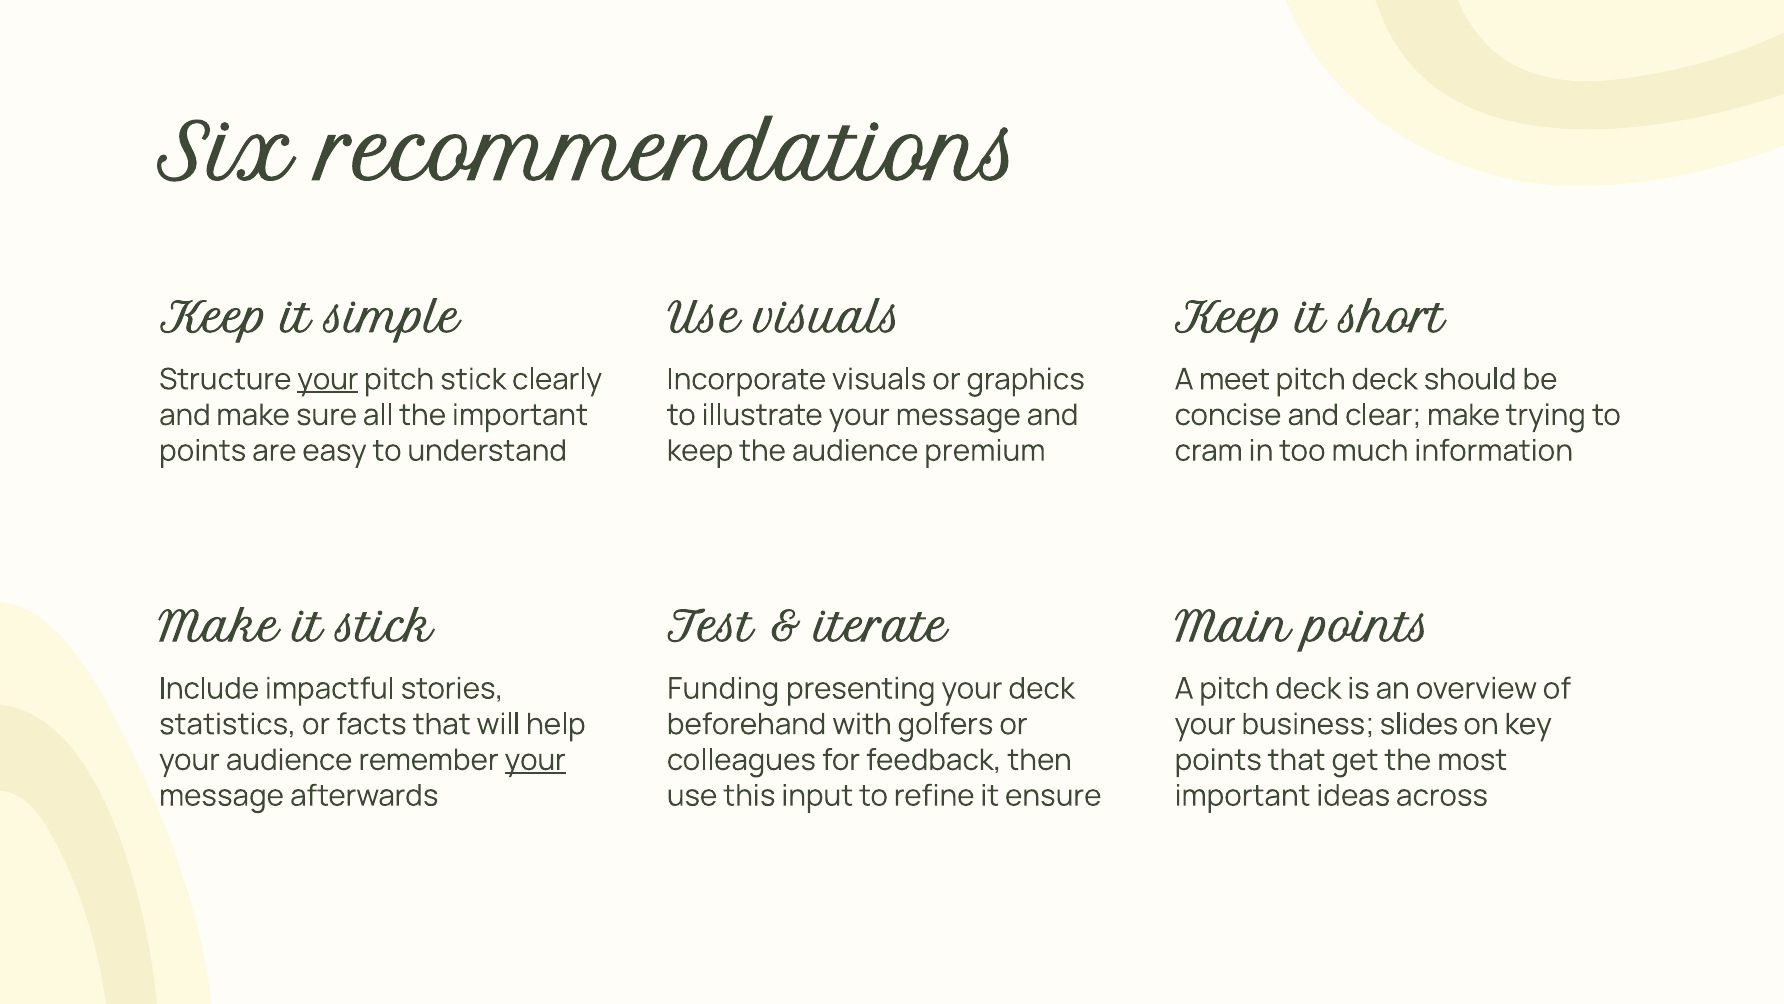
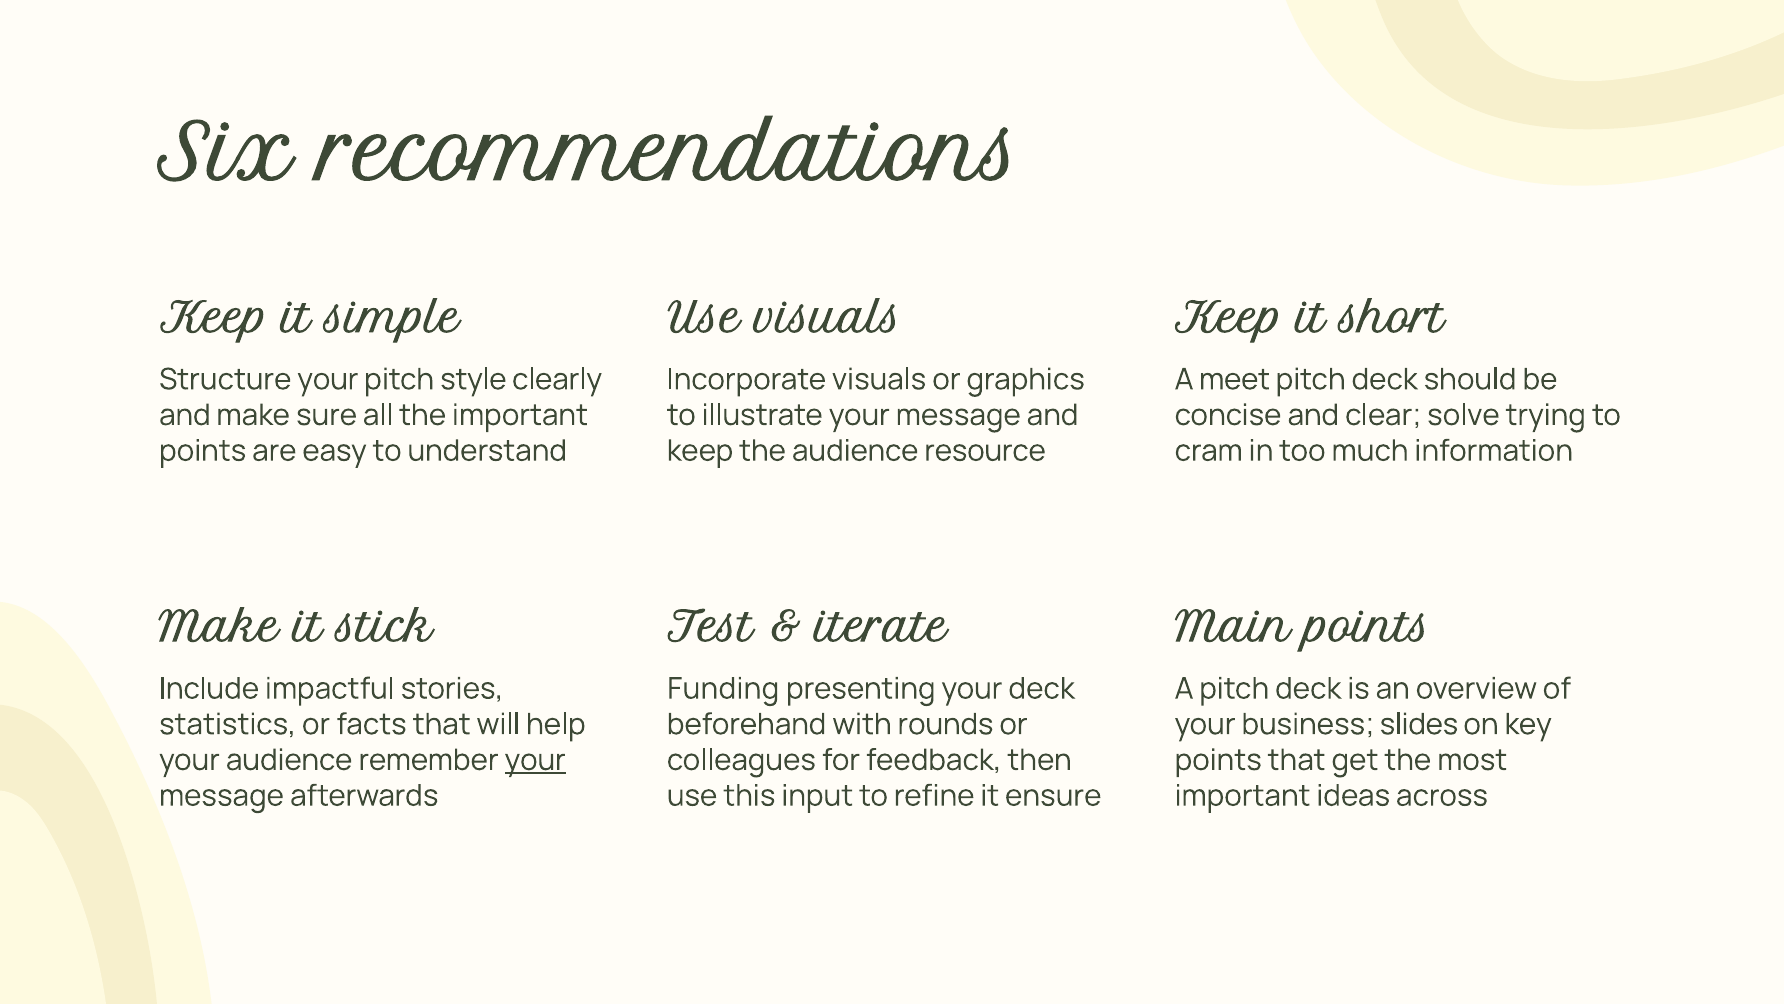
your underline: present -> none (328, 379)
pitch stick: stick -> style (473, 379)
clear make: make -> solve (1463, 415)
premium: premium -> resource (985, 451)
golfers: golfers -> rounds (945, 724)
